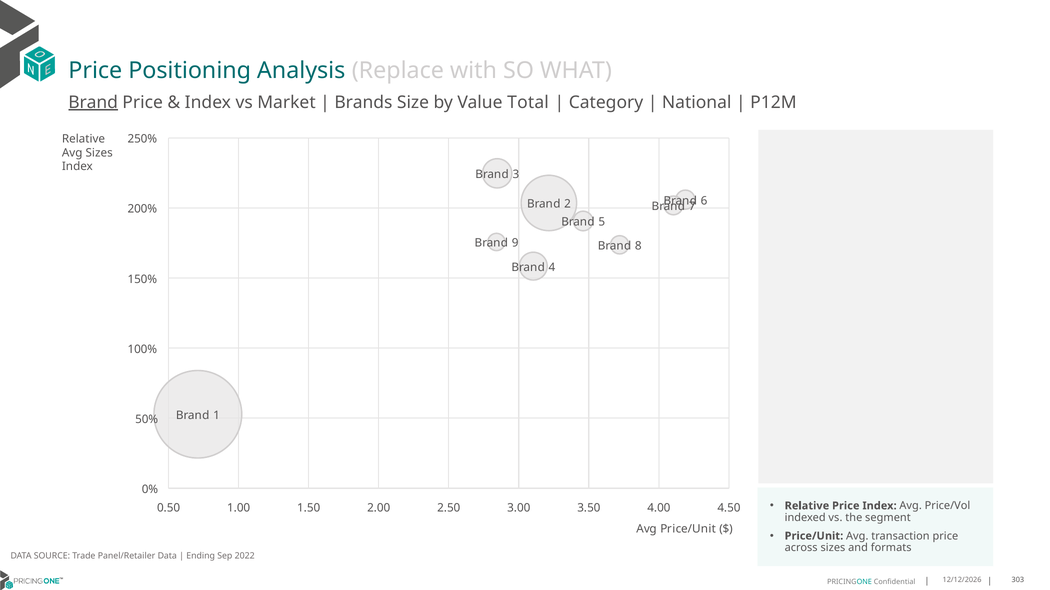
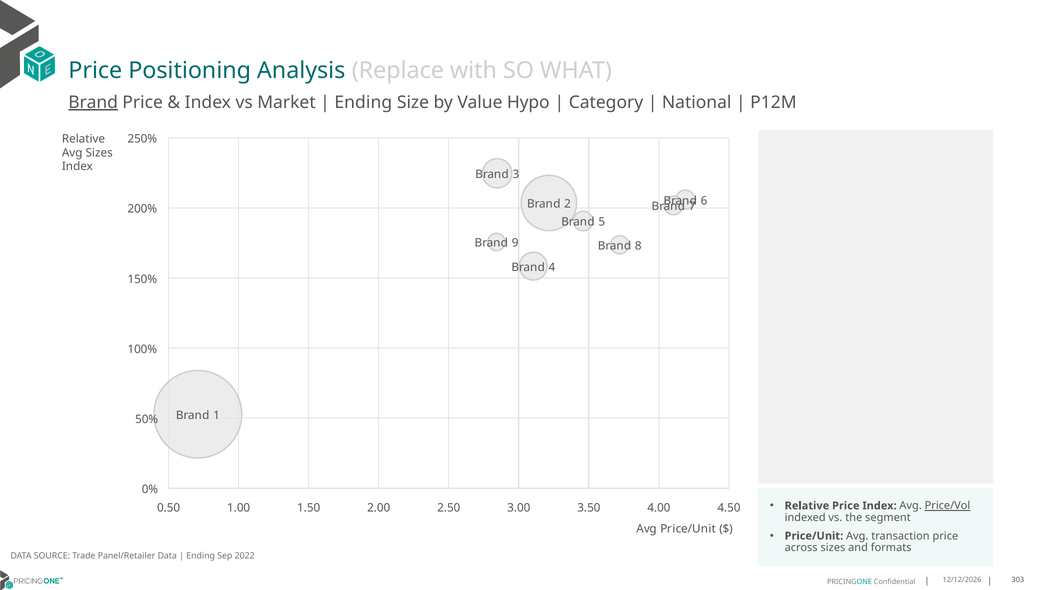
Brands: Brands -> Ending (363, 102)
Total: Total -> Hypo (528, 102)
Price/Vol underline: none -> present (947, 506)
